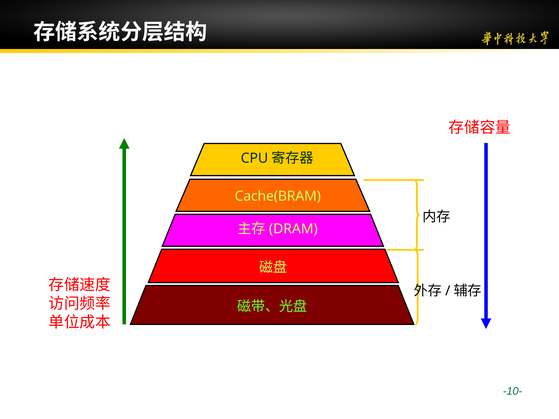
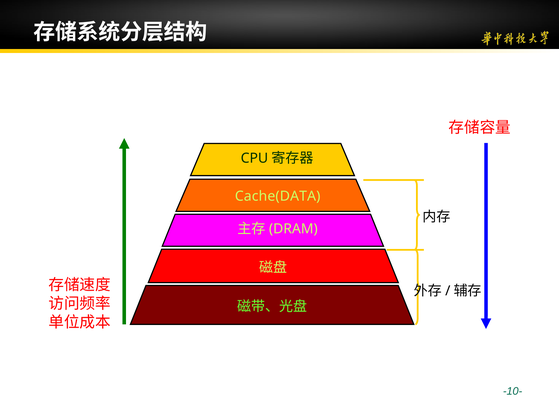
Cache(BRAM: Cache(BRAM -> Cache(DATA (278, 196)
